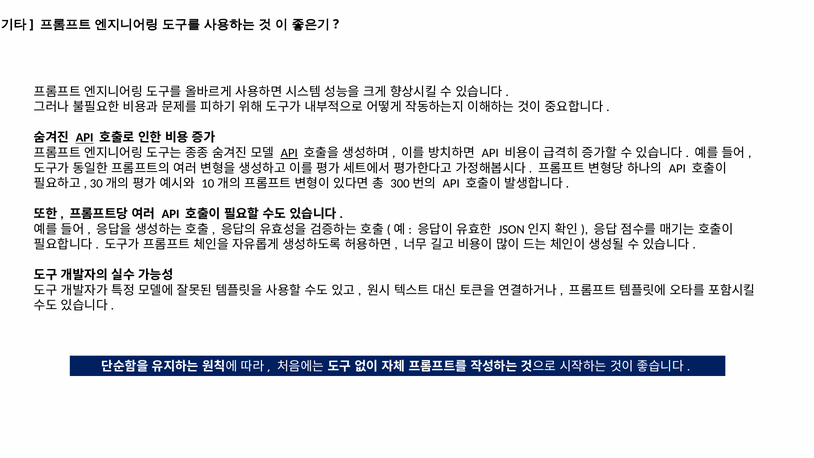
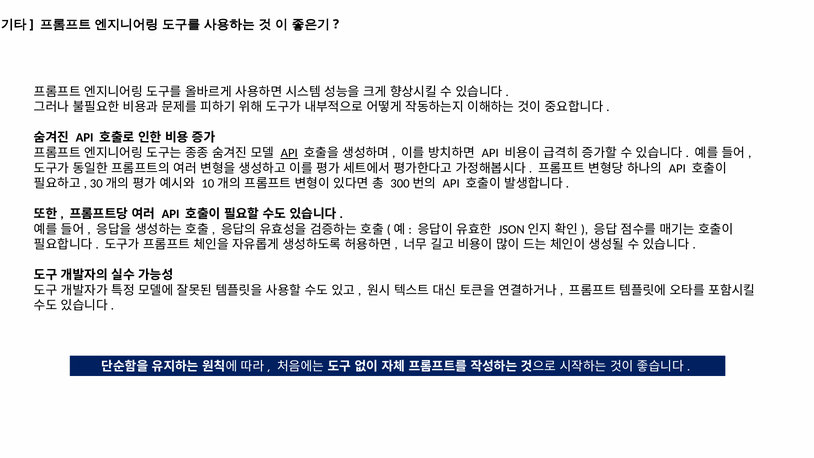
API underline: present -> none (85, 138)
